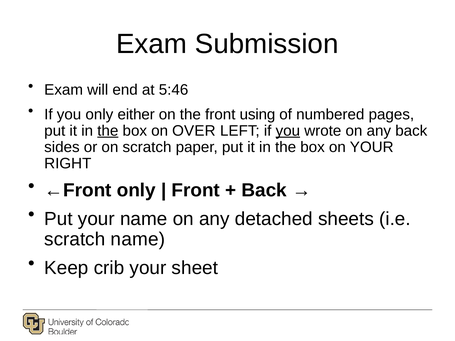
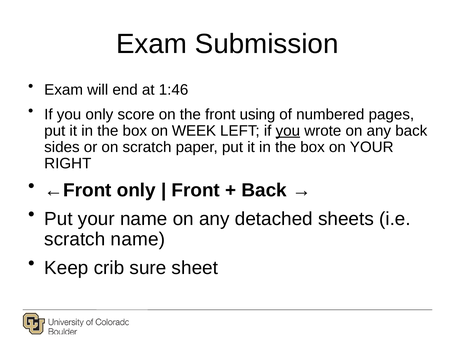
5:46: 5:46 -> 1:46 (174, 90)
either: either -> score (136, 114)
the underline: present -> none (108, 131)
OVER: OVER -> WEEK (194, 131)
crib your: your -> sure (148, 268)
